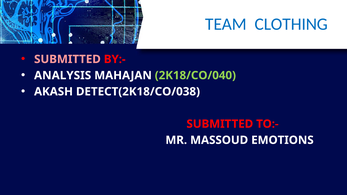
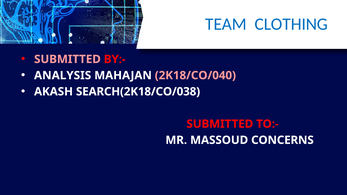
2K18/CO/040 colour: light green -> pink (195, 75)
DETECT(2K18/CO/038: DETECT(2K18/CO/038 -> SEARCH(2K18/CO/038 (138, 92)
EMOTIONS: EMOTIONS -> CONCERNS (282, 140)
